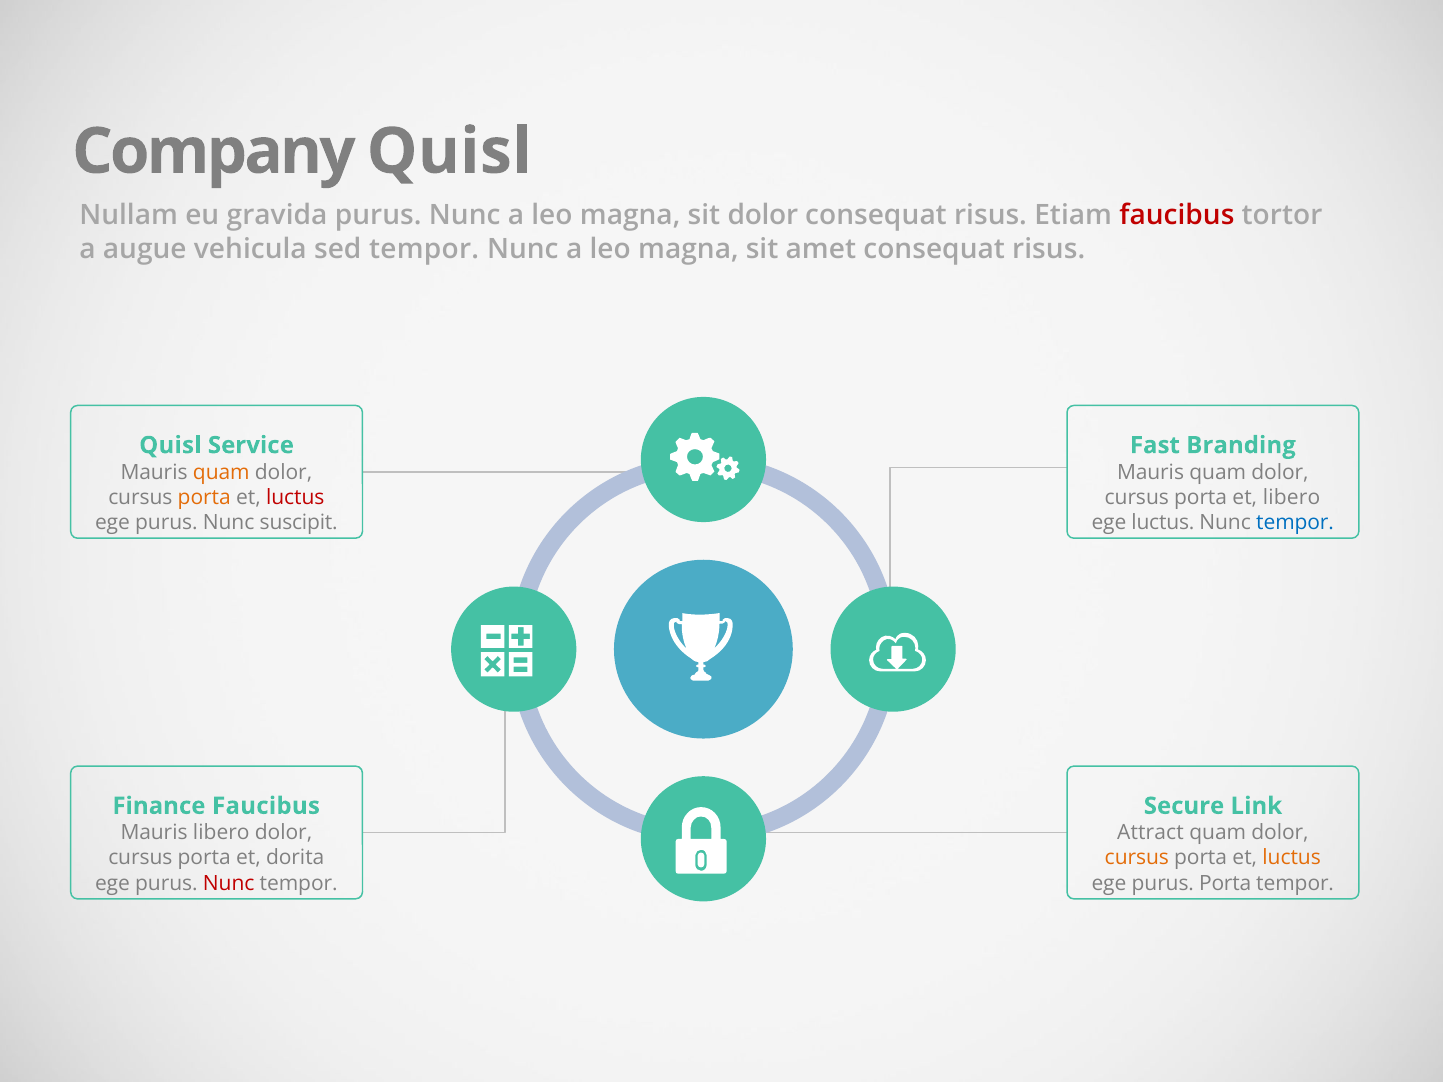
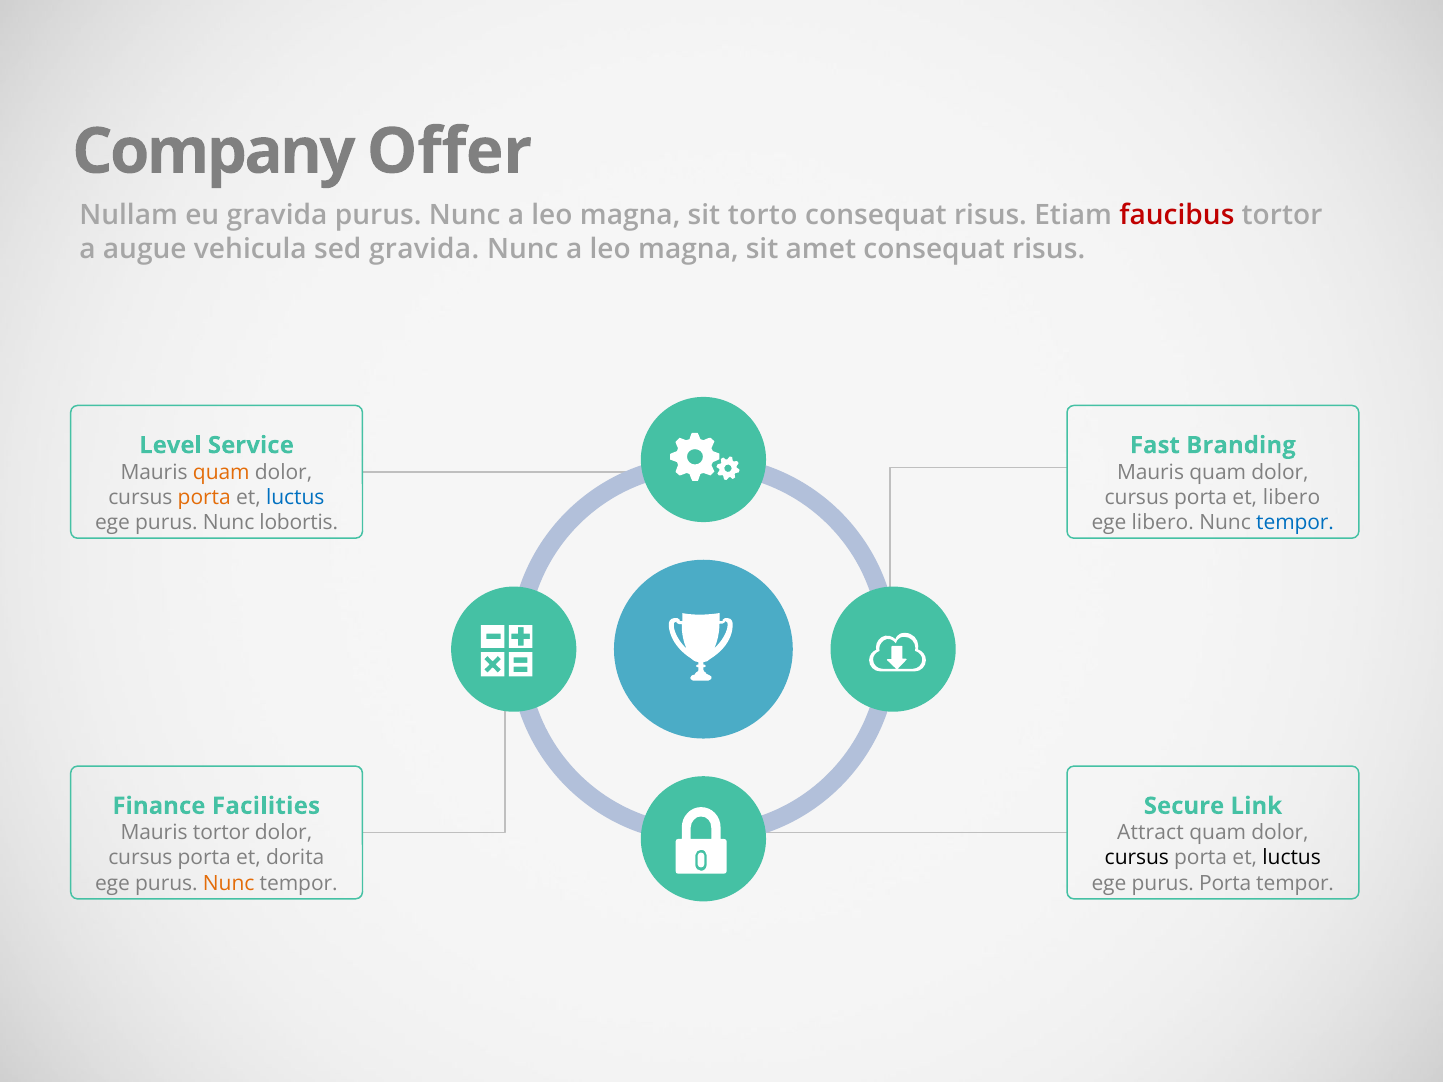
Company Quisl: Quisl -> Offer (449, 152)
sit dolor: dolor -> torto (763, 215)
sed tempor: tempor -> gravida (424, 249)
Quisl: Quisl -> Level (170, 445)
luctus colour: red -> blue (295, 497)
suscipit: suscipit -> lobortis (299, 523)
ege luctus: luctus -> libero (1163, 523)
Finance Faucibus: Faucibus -> Facilities (266, 806)
Mauris libero: libero -> tortor (221, 833)
cursus colour: orange -> black (1137, 858)
luctus colour: orange -> black (1292, 858)
Nunc colour: red -> orange (229, 883)
